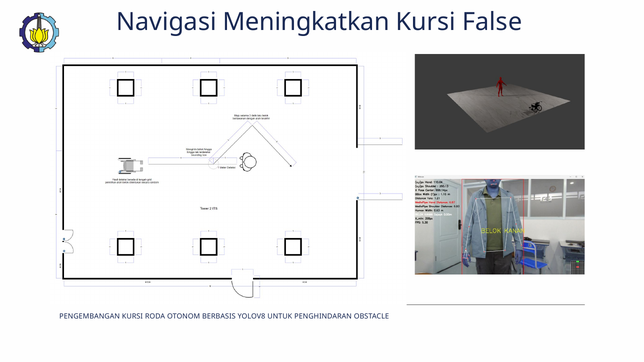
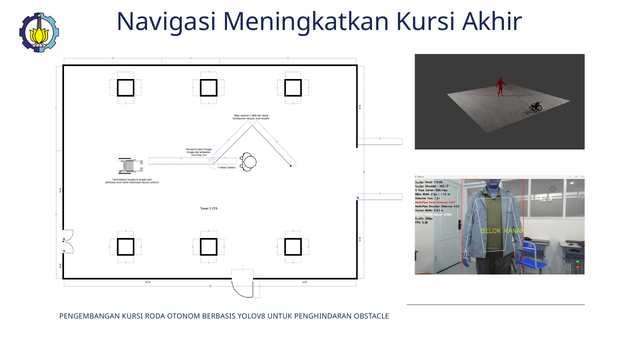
False: False -> Akhir (492, 22)
